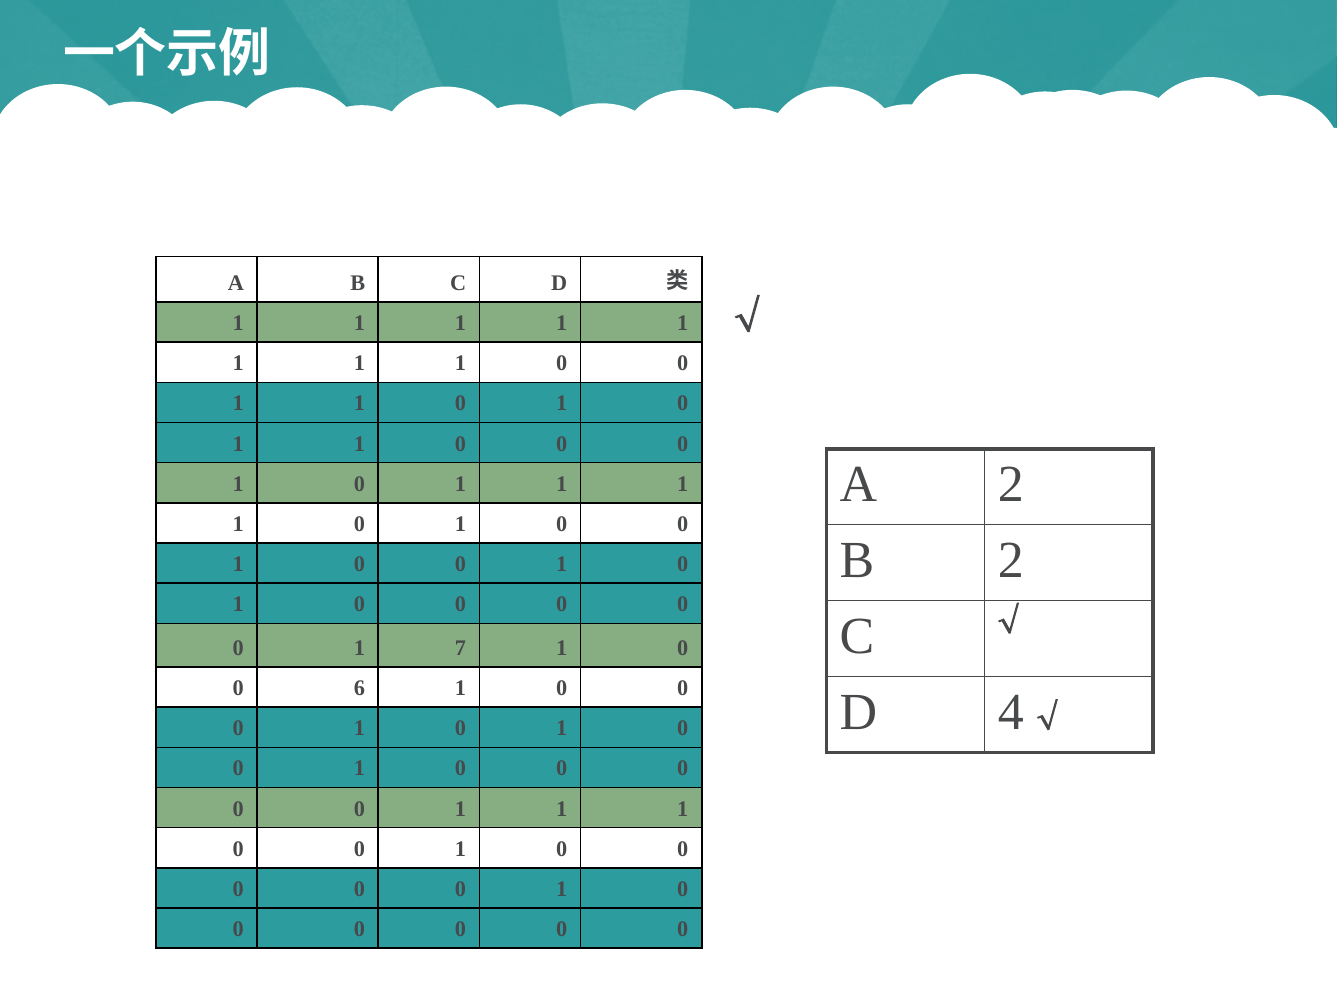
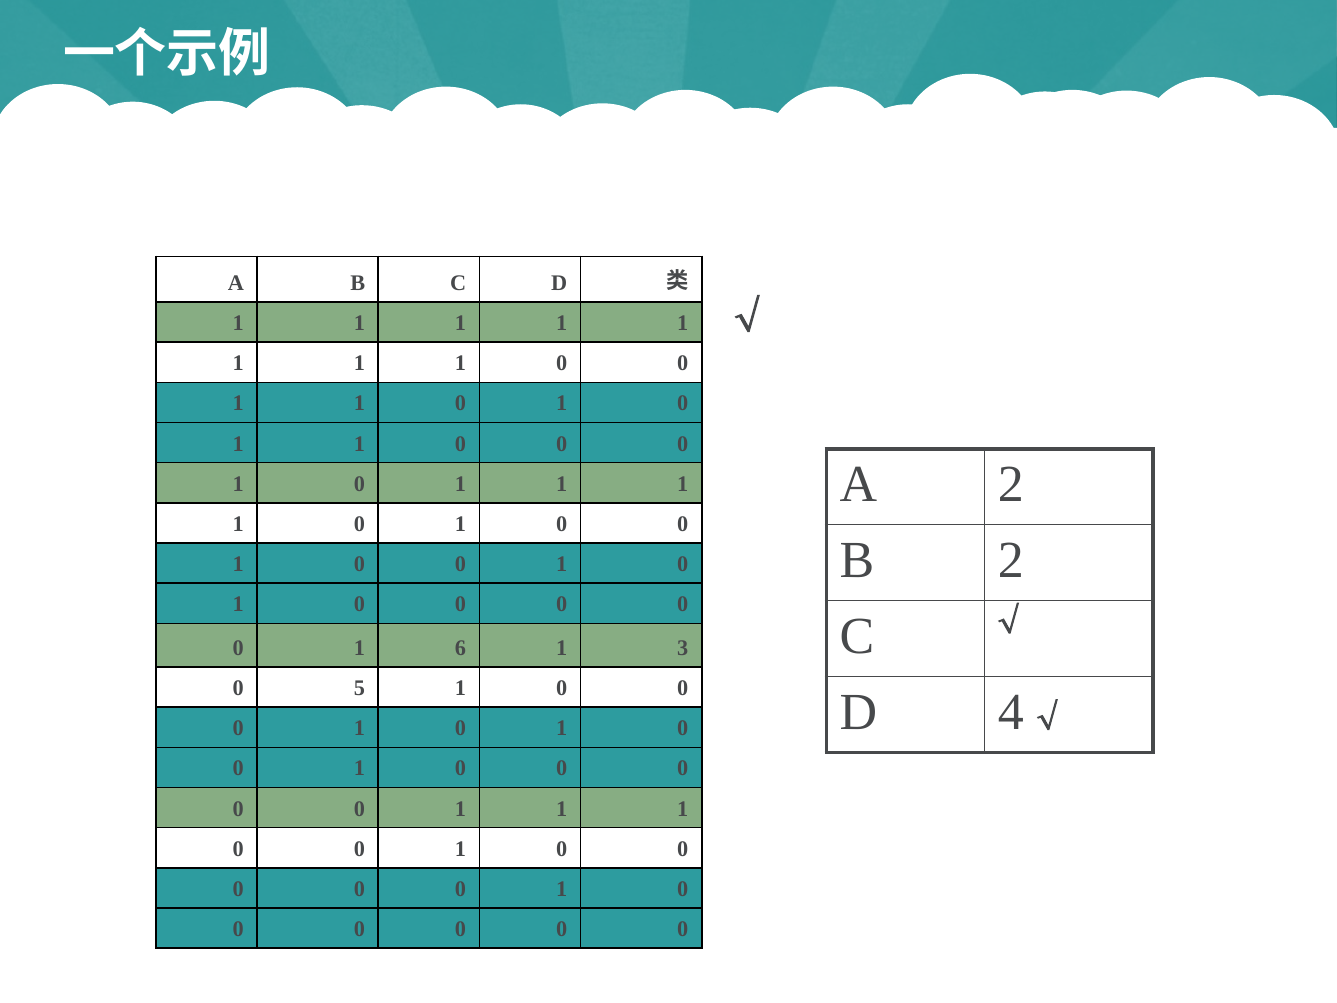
7: 7 -> 6 (461, 648)
0: 0 -> 3 (683, 648)
6: 6 -> 5 (359, 688)
